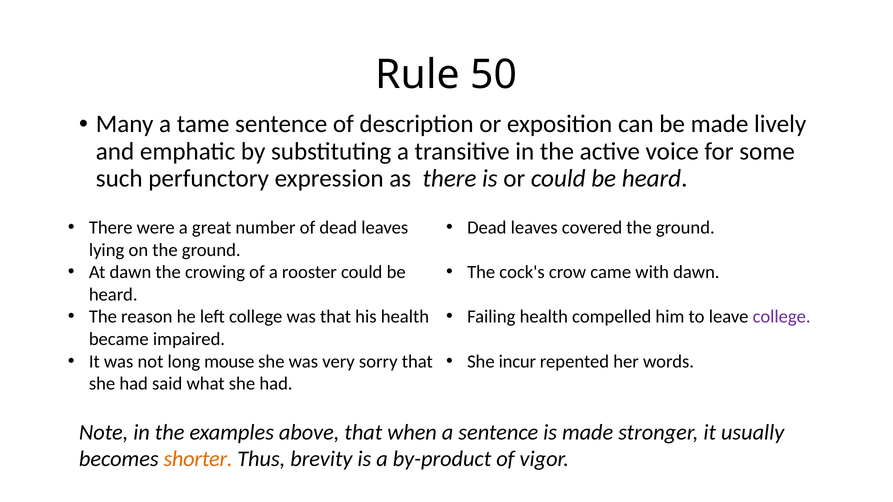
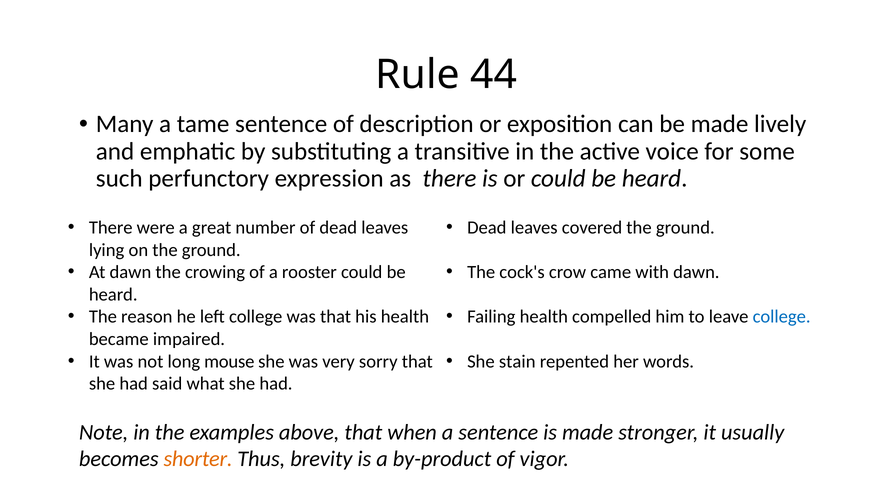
50: 50 -> 44 (494, 75)
college colour: purple -> blue (782, 317)
incur: incur -> stain (517, 362)
